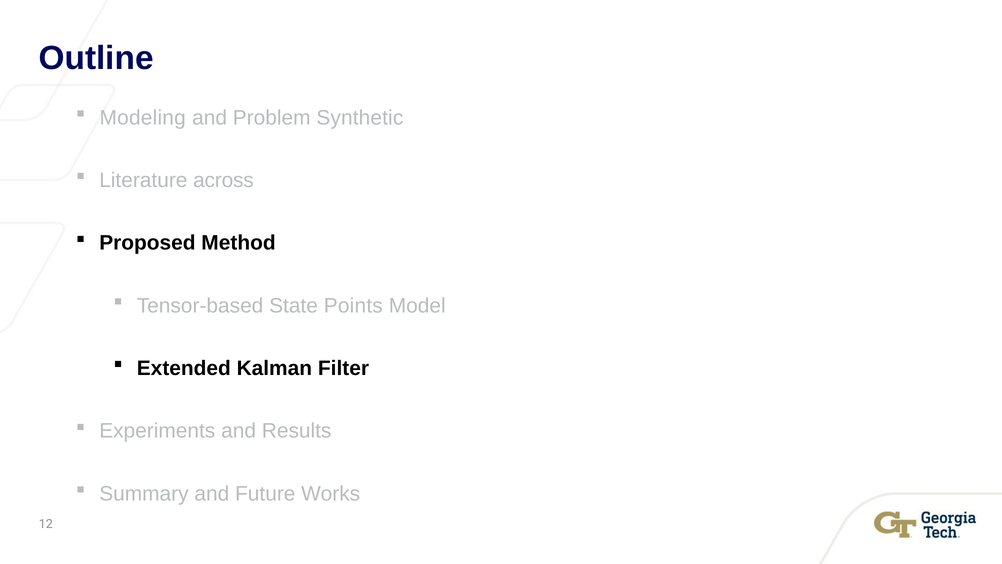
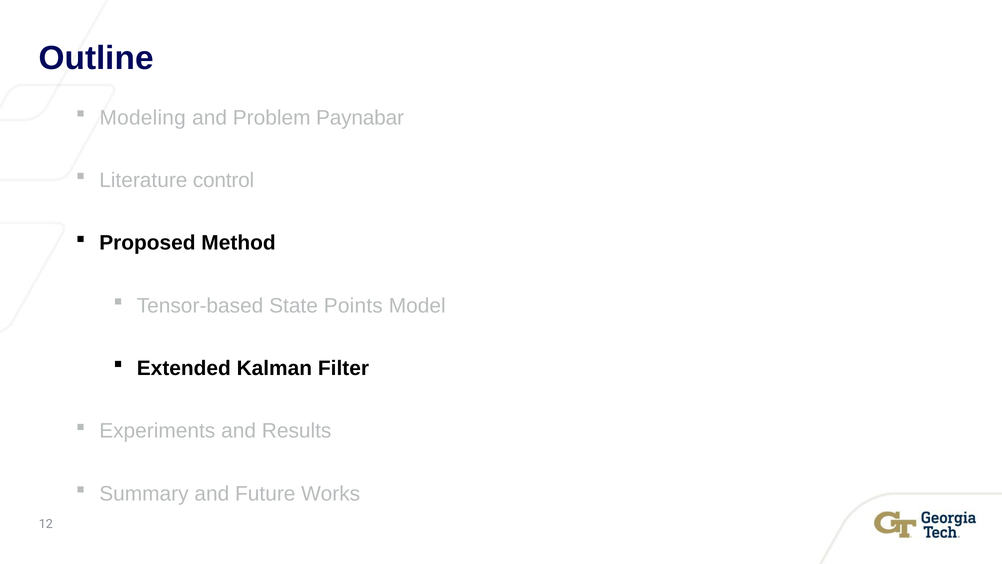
Synthetic: Synthetic -> Paynabar (360, 118)
across: across -> control (223, 180)
